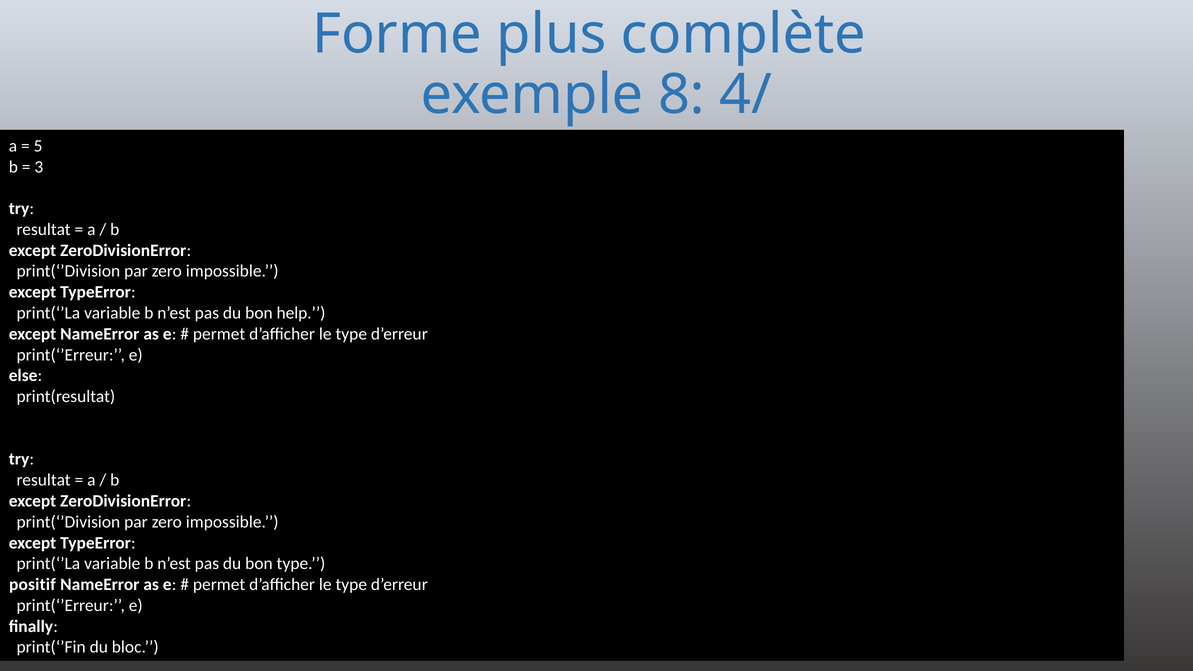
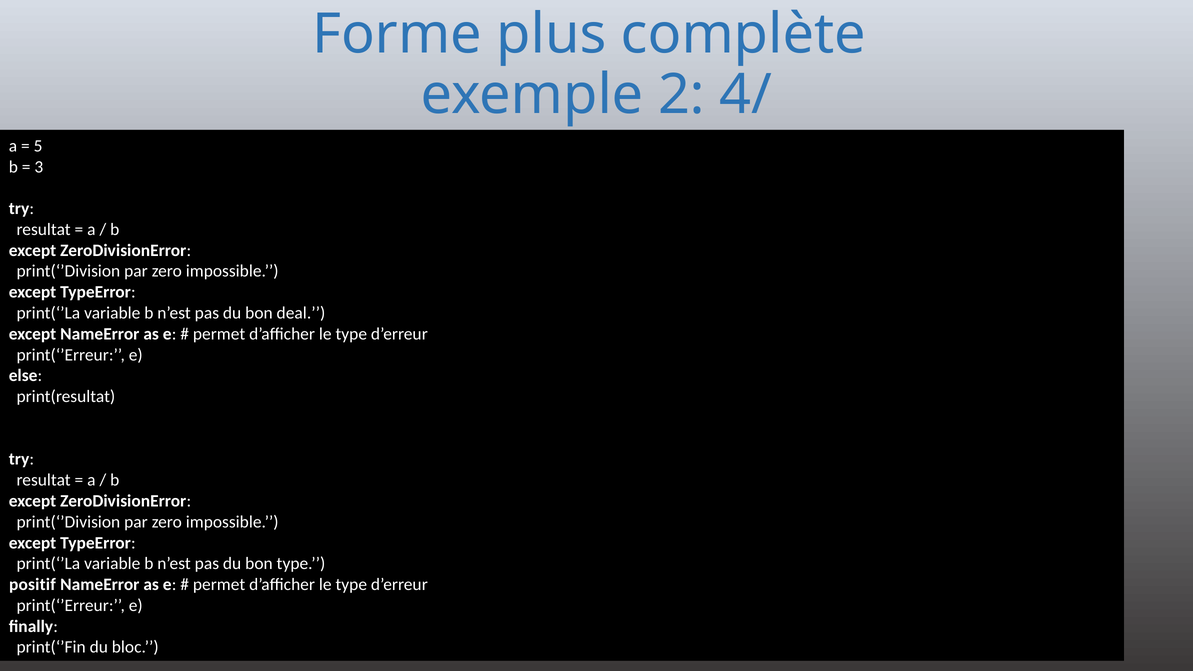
8: 8 -> 2 (681, 95)
help: help -> deal (301, 313)
